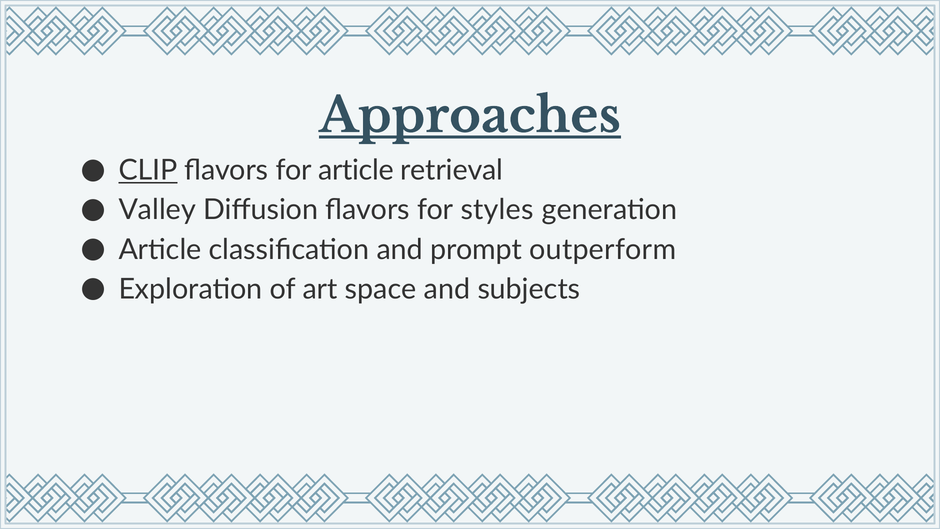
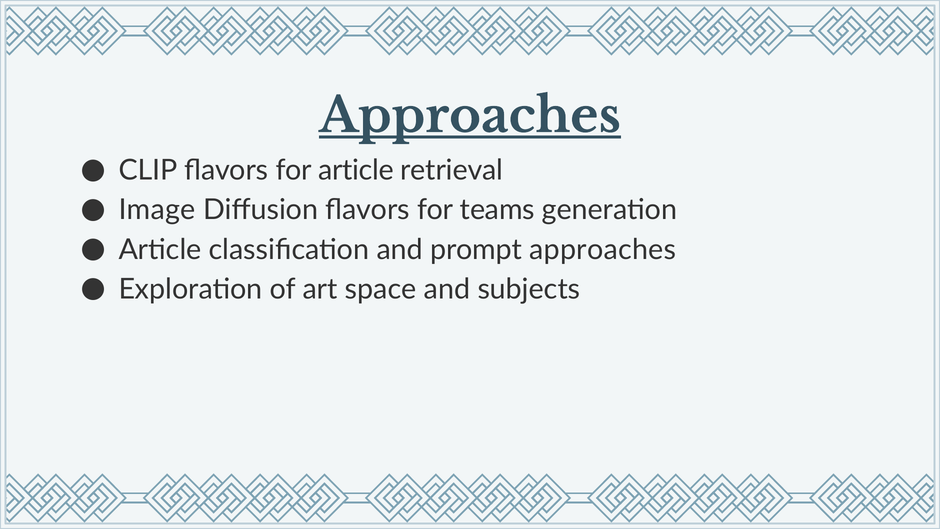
CLIP underline: present -> none (148, 170)
Valley: Valley -> Image (157, 210)
styles: styles -> teams (497, 210)
prompt outperform: outperform -> approaches (603, 249)
